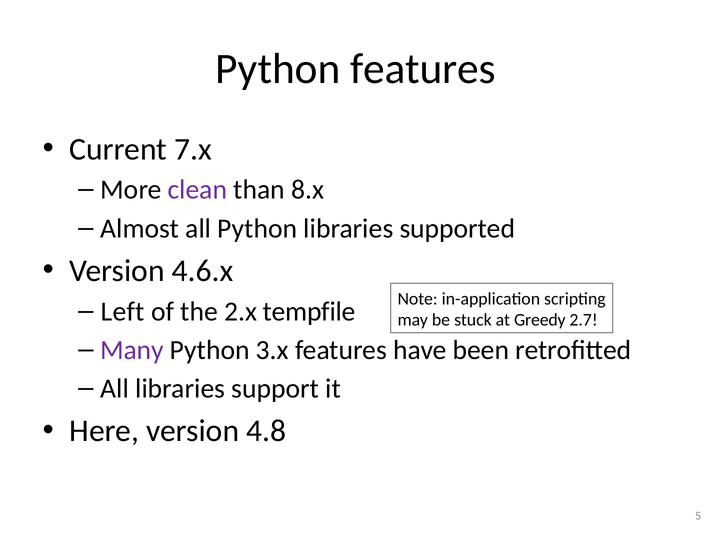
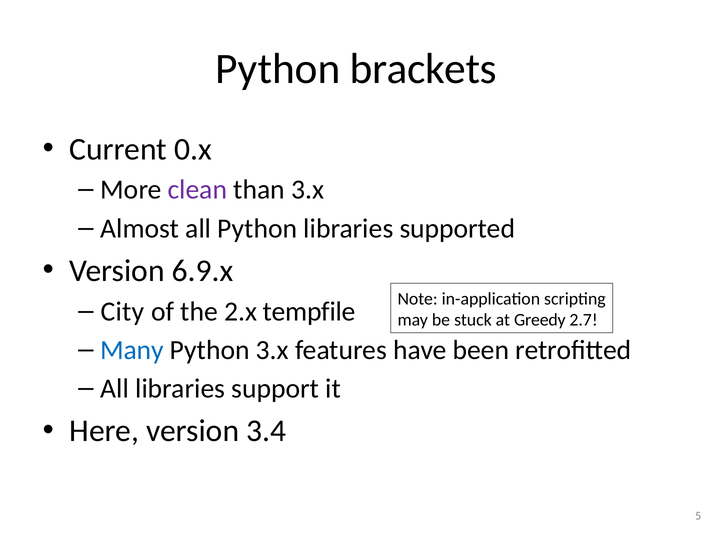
Python features: features -> brackets (423, 69)
7.x: 7.x -> 0.x (193, 149)
than 8.x: 8.x -> 3.x (308, 190)
4.6.x: 4.6.x -> 6.9.x (203, 271)
Left: Left -> City (123, 312)
Many colour: purple -> blue (132, 350)
4.8: 4.8 -> 3.4 (266, 431)
